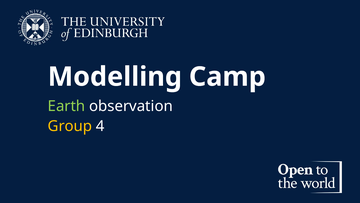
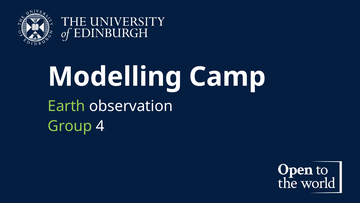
Group colour: yellow -> light green (70, 126)
